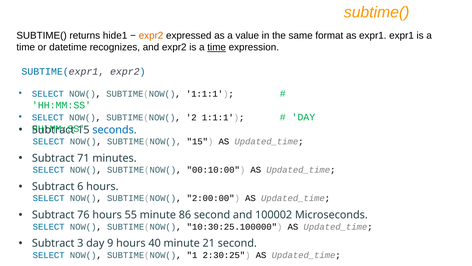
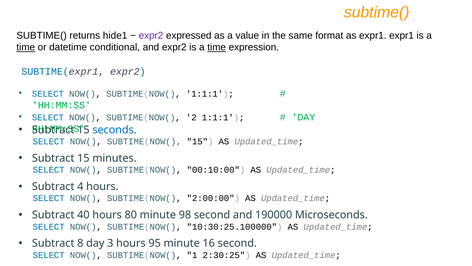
expr2 colour: orange -> purple (151, 35)
time underline: none -> present (26, 47)
recognizes: recognizes -> conditional (115, 47)
71: 71 -> 15 (83, 158)
6: 6 -> 4 (80, 186)
76: 76 -> 40 (83, 215)
55: 55 -> 80 (131, 215)
86: 86 -> 98 (185, 215)
100002: 100002 -> 190000 (274, 215)
3: 3 -> 8 (80, 243)
9: 9 -> 3 (110, 243)
40: 40 -> 95 (155, 243)
21: 21 -> 16 (209, 243)
